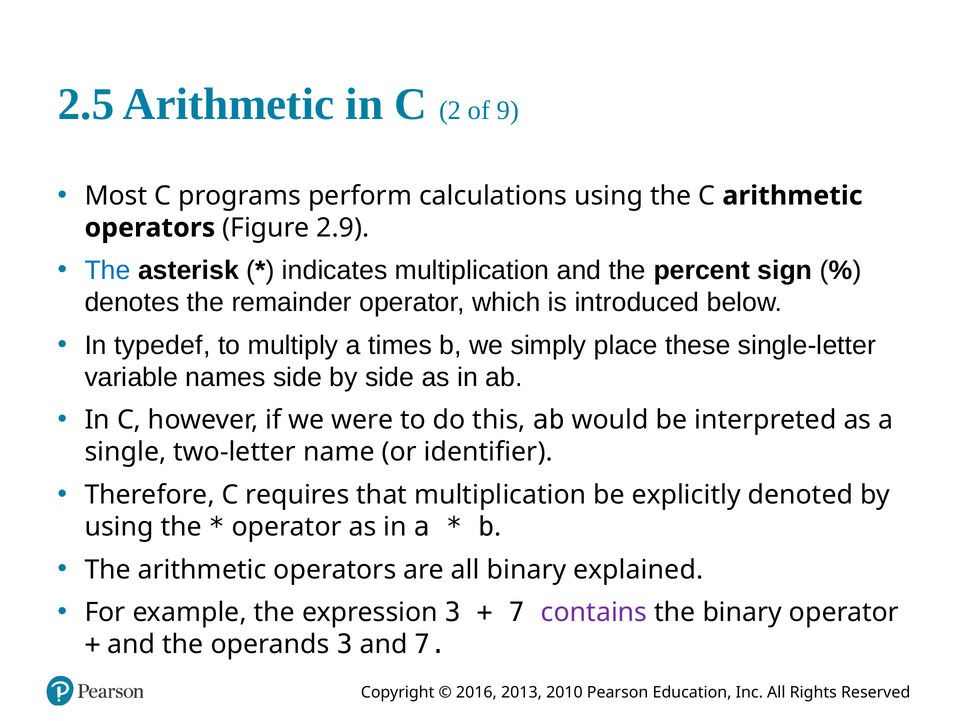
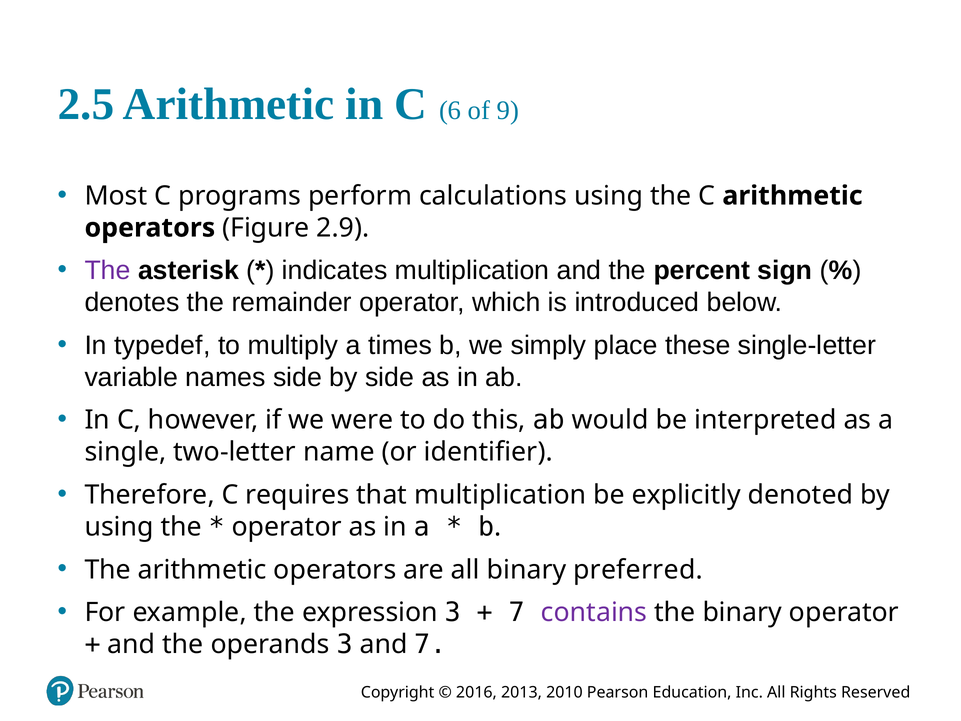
2: 2 -> 6 (450, 110)
The colour: blue -> purple (107, 270)
explained: explained -> preferred (638, 569)
